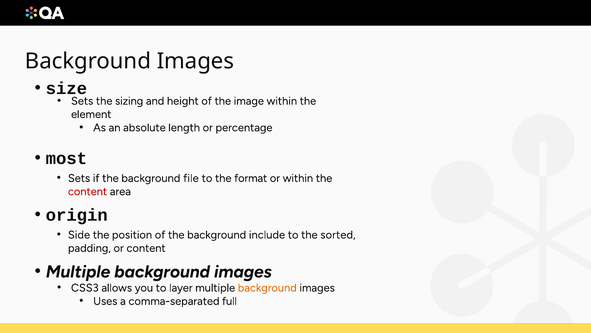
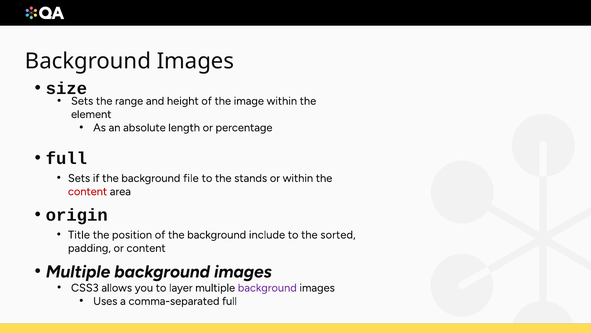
sizing: sizing -> range (129, 101)
most: most -> full (66, 158)
format: format -> stands (251, 178)
Side: Side -> Title (79, 234)
background colour: orange -> purple (267, 287)
